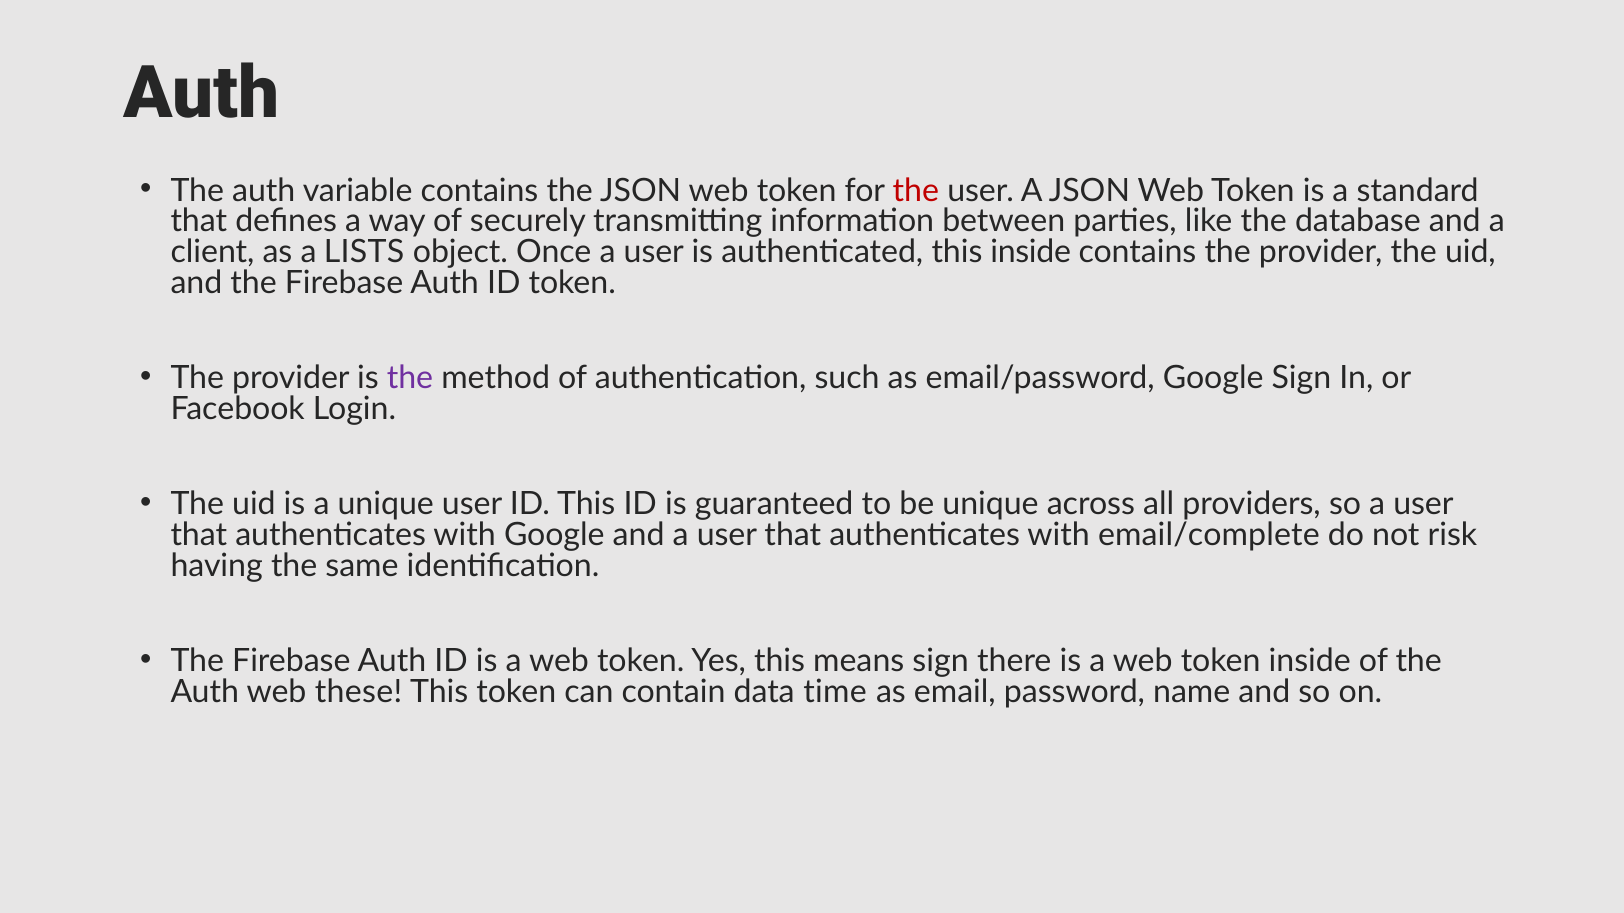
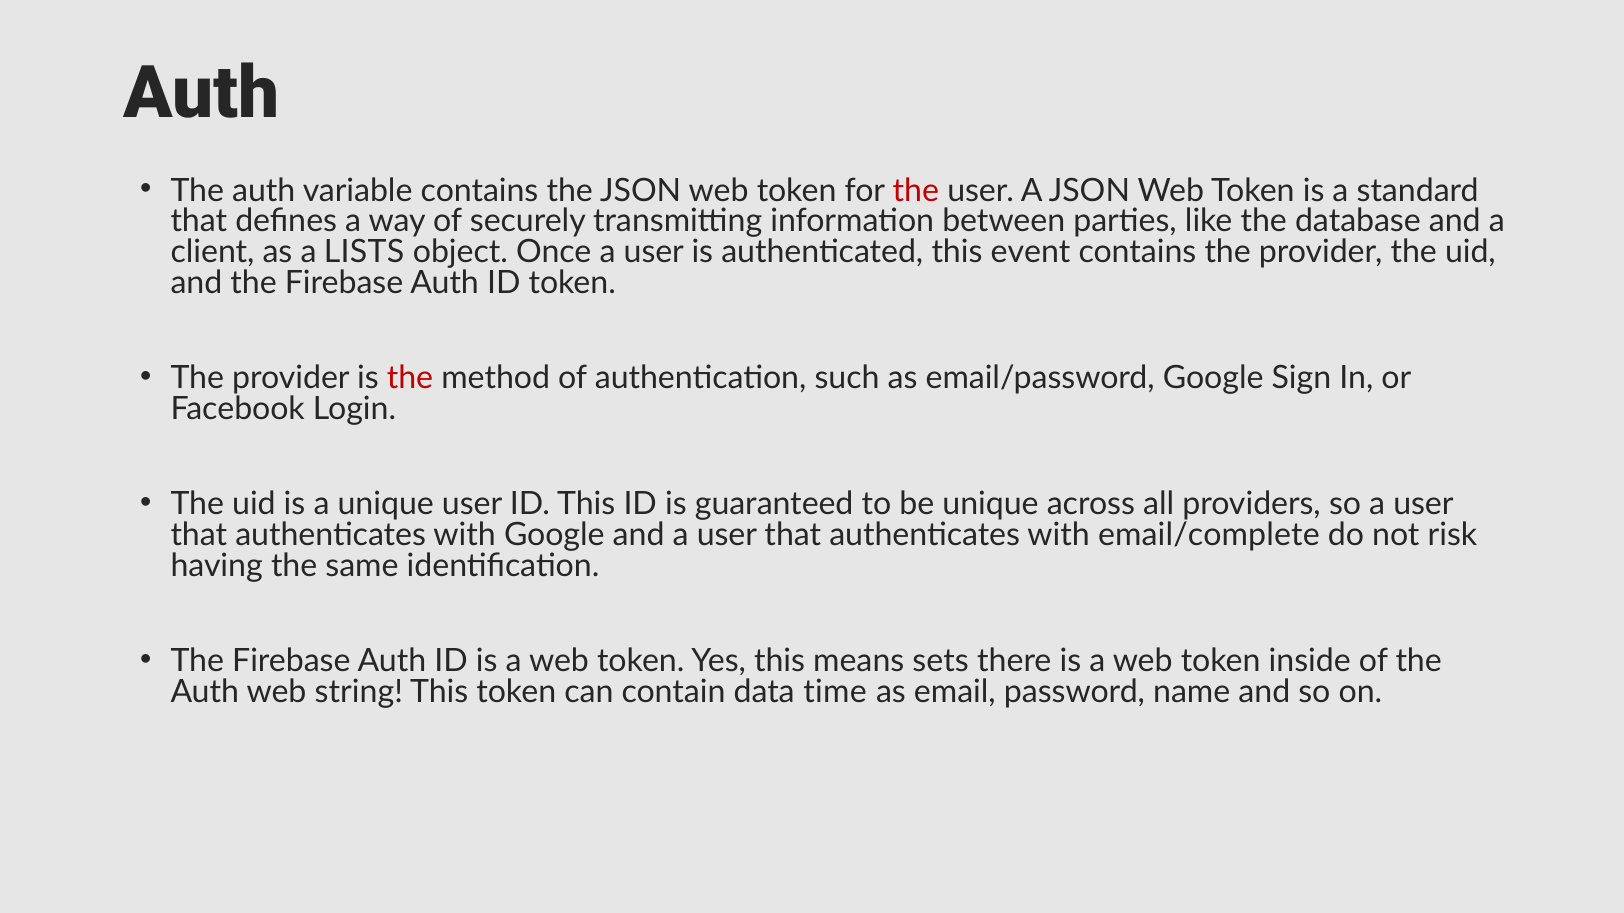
this inside: inside -> event (1031, 252)
the colour: purple -> red (410, 378)
means sign: sign -> sets (941, 661)
these: these -> string (359, 692)
